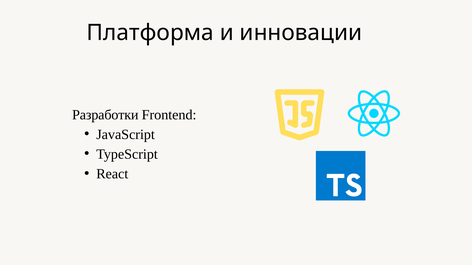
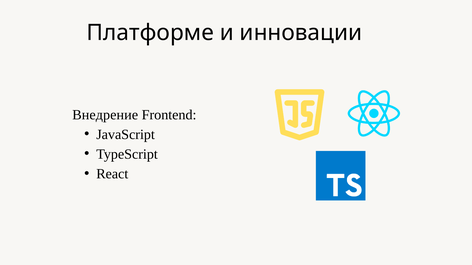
Платформа: Платформа -> Платформе (150, 33)
Разработки: Разработки -> Внедрение (105, 115)
